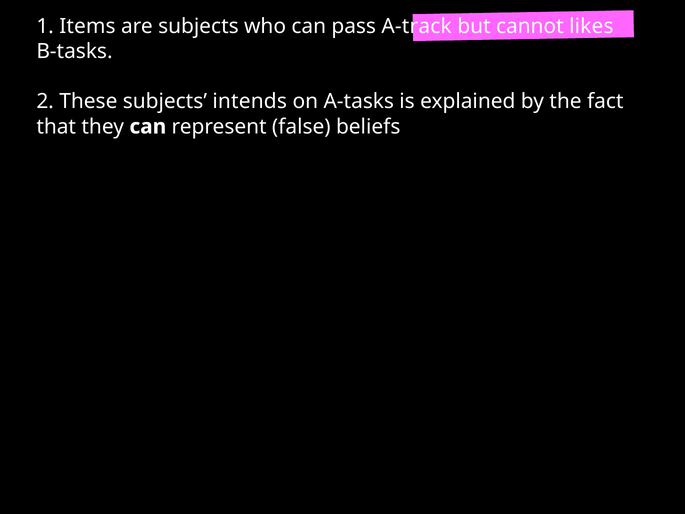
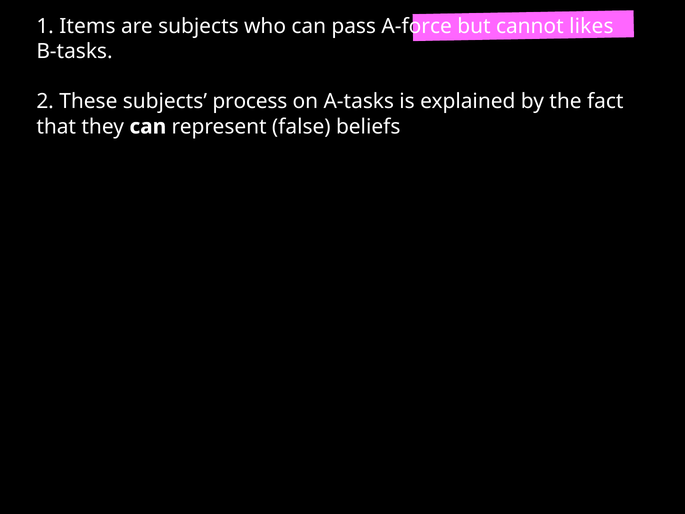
A-track: A-track -> A-force (417, 26)
intends: intends -> process (250, 101)
